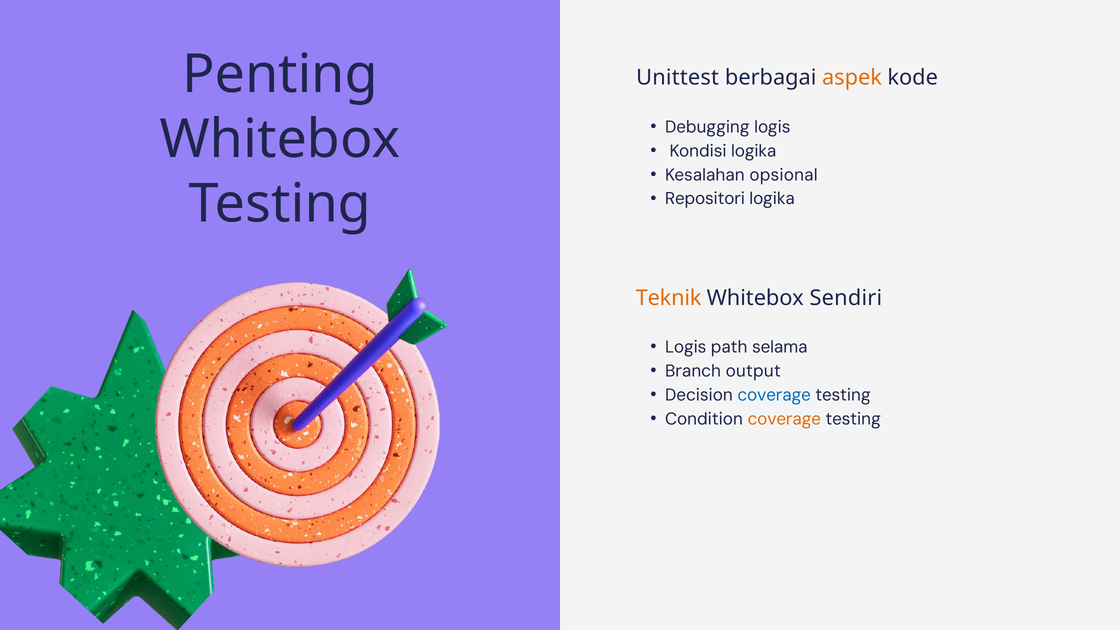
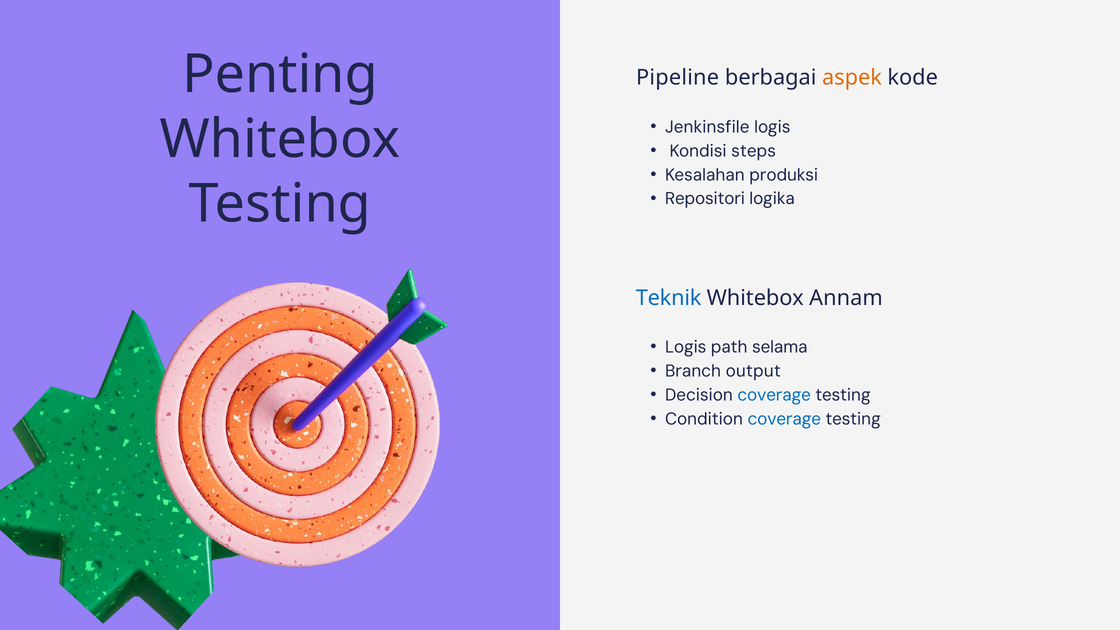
Unittest: Unittest -> Pipeline (678, 78)
Debugging: Debugging -> Jenkinsfile (707, 127)
Kondisi logika: logika -> steps (754, 151)
opsional: opsional -> produksi (784, 175)
Teknik colour: orange -> blue (669, 298)
Sendiri: Sendiri -> Annam (846, 298)
coverage colour: orange -> blue (784, 419)
